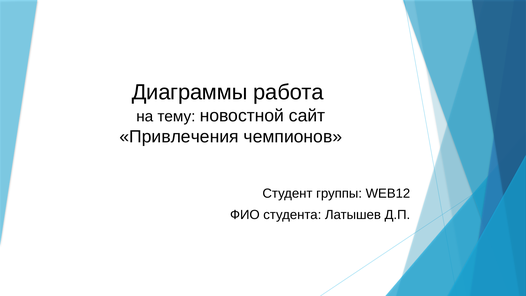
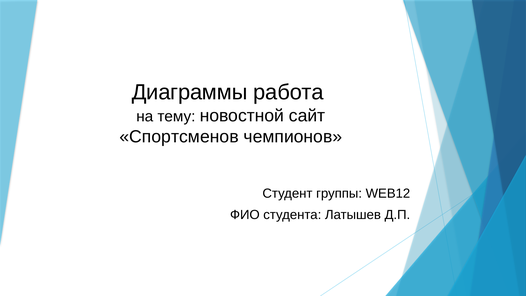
Привлечения: Привлечения -> Спортсменов (179, 137)
